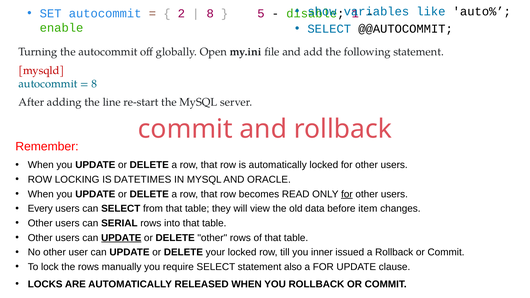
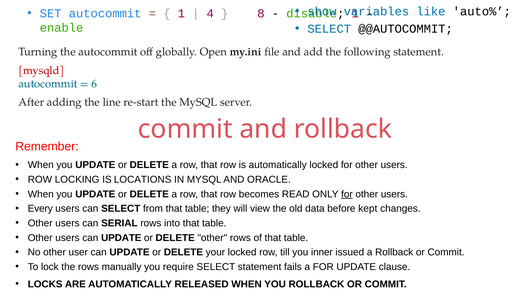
2: 2 -> 1 (181, 13)
8: 8 -> 4 (210, 13)
5: 5 -> 8 (261, 13)
8: 8 -> 6 (94, 84)
DATETIMES: DATETIMES -> LOCATIONS (143, 180)
item: item -> kept (368, 209)
UPDATE underline: present -> none (121, 238)
also: also -> fails (293, 267)
